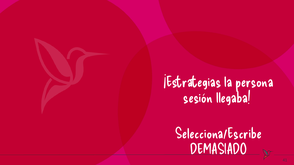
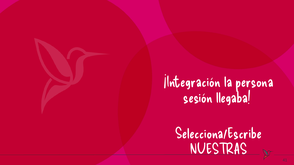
¡Estrategias: ¡Estrategias -> ¡Integración (192, 82)
DEMASIADO: DEMASIADO -> NUESTRAS (218, 150)
